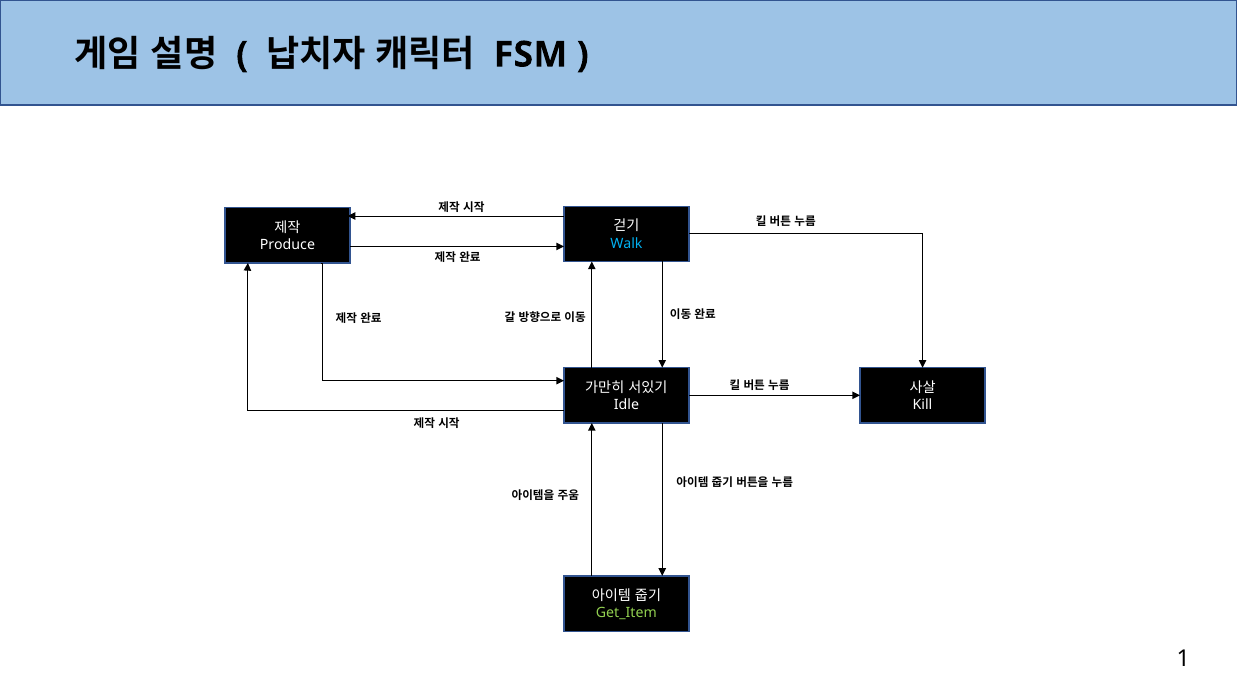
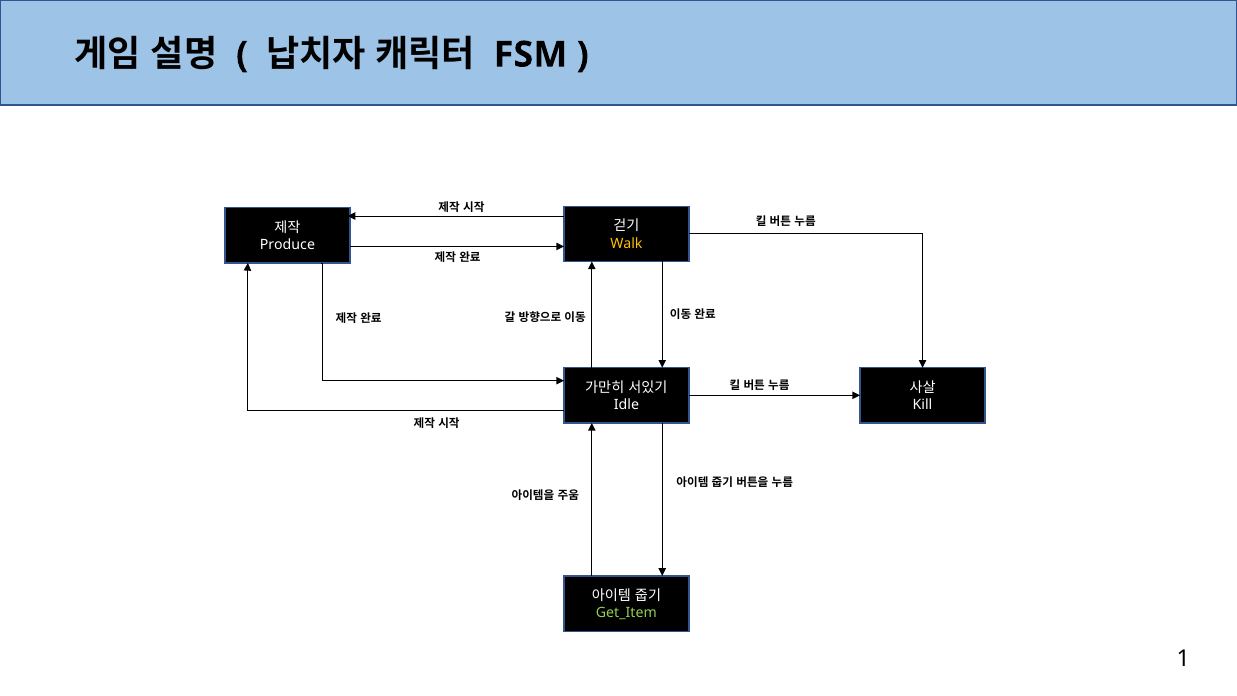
Walk colour: light blue -> yellow (626, 243)
